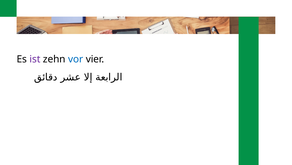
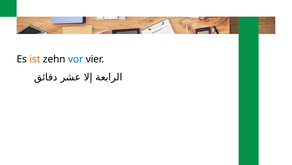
ist colour: purple -> orange (35, 59)
